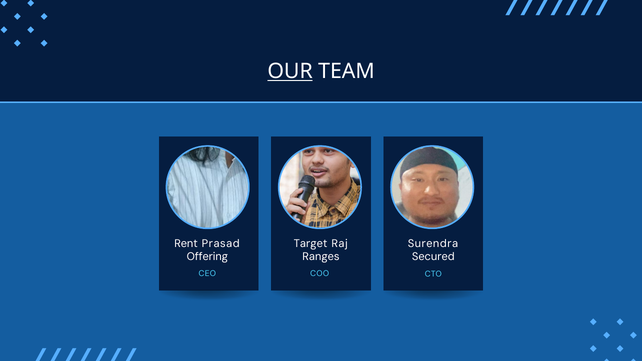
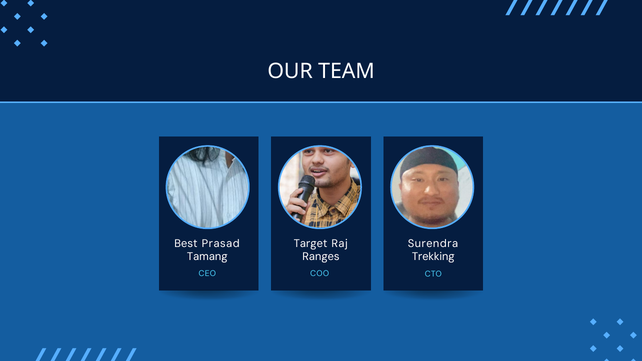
OUR underline: present -> none (290, 71)
Rent: Rent -> Best (186, 244)
Offering: Offering -> Tamang (207, 257)
Secured: Secured -> Trekking (433, 257)
